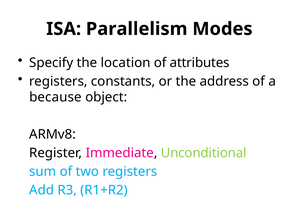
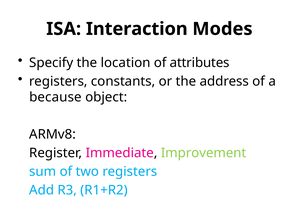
Parallelism: Parallelism -> Interaction (137, 29)
Unconditional: Unconditional -> Improvement (204, 153)
